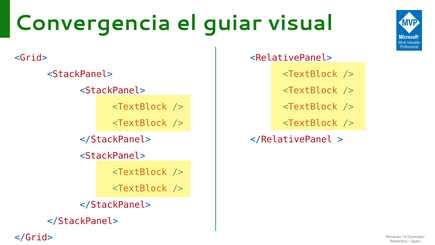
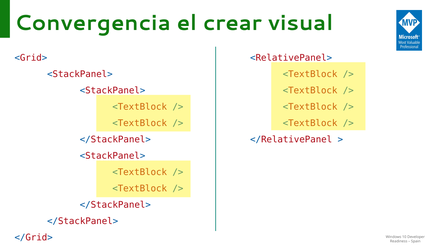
guiar: guiar -> crear (233, 23)
